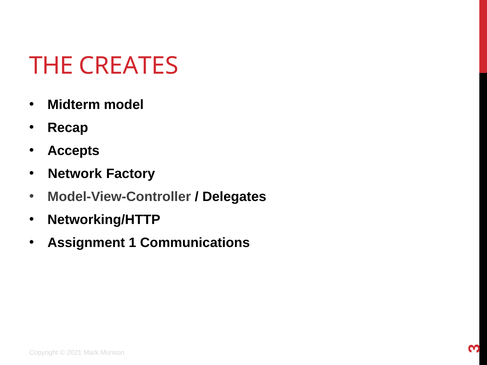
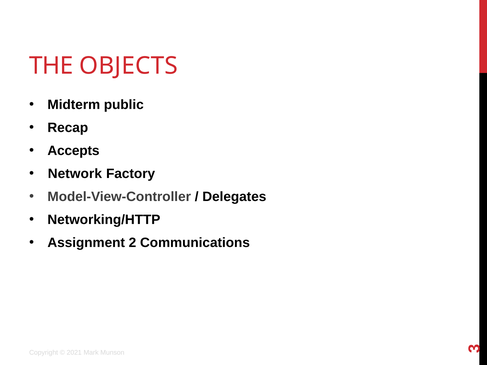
CREATES: CREATES -> OBJECTS (129, 66)
model: model -> public (124, 105)
1: 1 -> 2 (133, 243)
